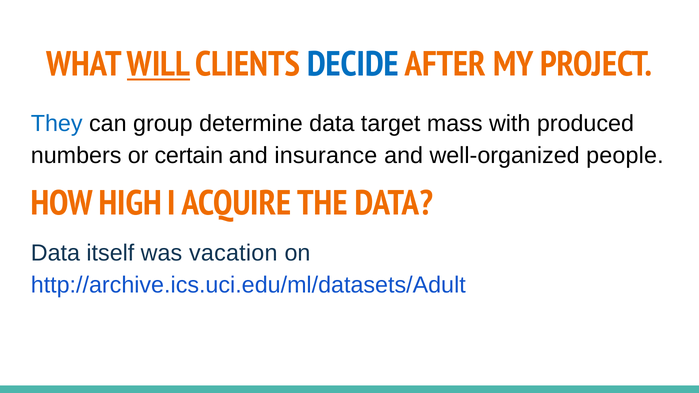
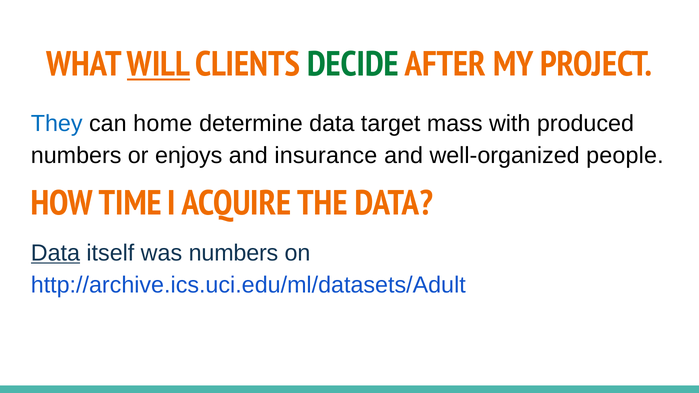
DECIDE colour: blue -> green (353, 64)
group: group -> home (163, 124)
certain: certain -> enjoys (189, 156)
HIGH: HIGH -> TIME (130, 203)
Data underline: none -> present (55, 253)
was vacation: vacation -> numbers (233, 253)
